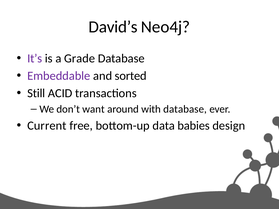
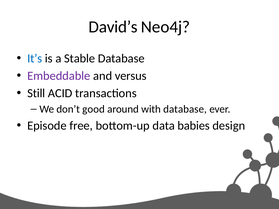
It’s colour: purple -> blue (35, 59)
Grade: Grade -> Stable (80, 59)
sorted: sorted -> versus (131, 76)
want: want -> good (94, 109)
Current: Current -> Episode (47, 126)
